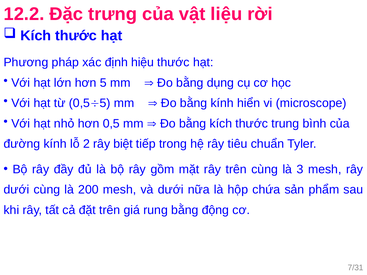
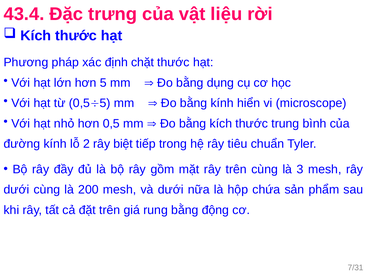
12.2: 12.2 -> 43.4 (24, 14)
hiệu: hiệu -> chặt (143, 63)
